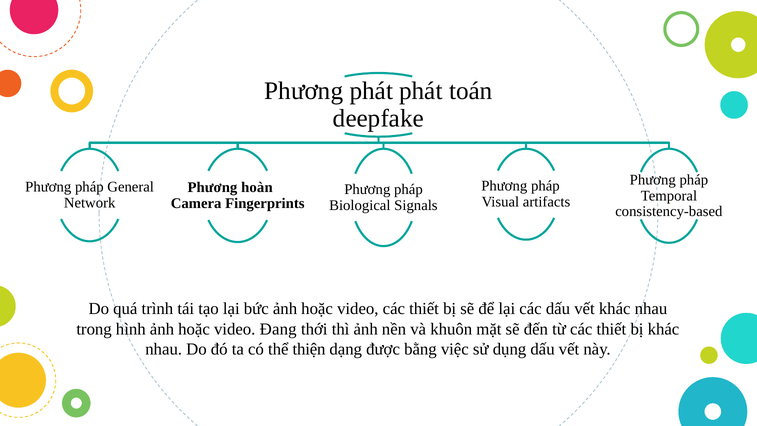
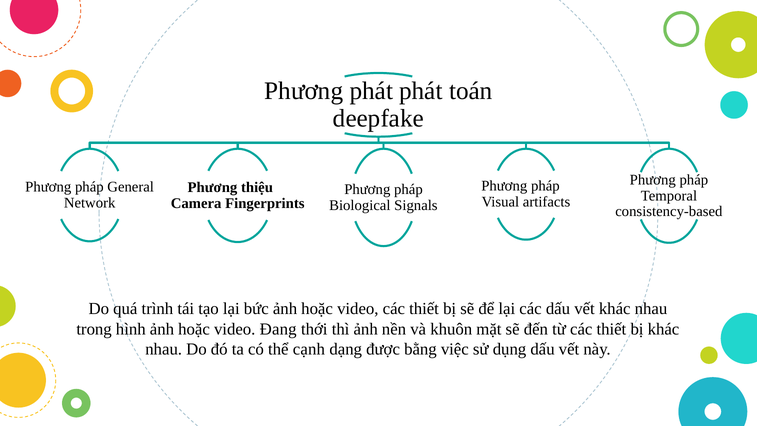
hoàn: hoàn -> thiệu (257, 187)
thiện: thiện -> cạnh (309, 349)
